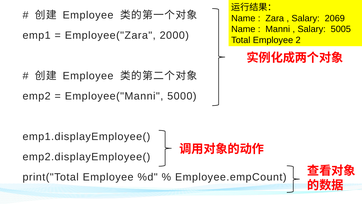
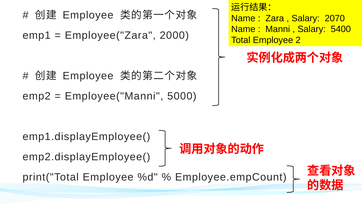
2069: 2069 -> 2070 (335, 18)
5005: 5005 -> 5400 (341, 29)
